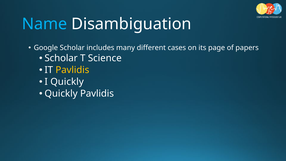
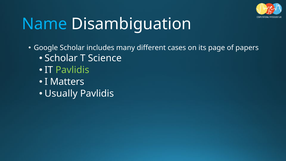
Pavlidis colour: yellow -> light green (72, 70)
I Quickly: Quickly -> Matters (67, 82)
Quickly: Quickly -> Usually (61, 94)
